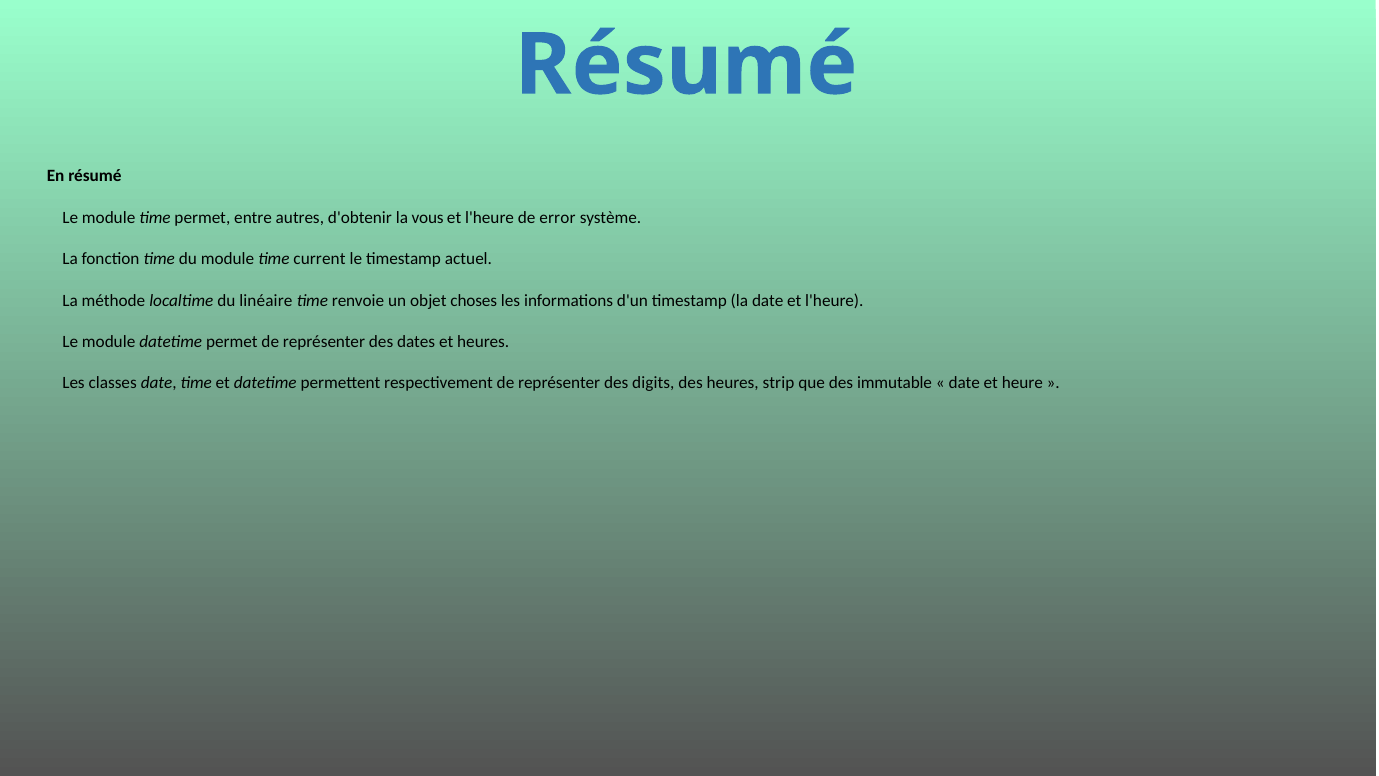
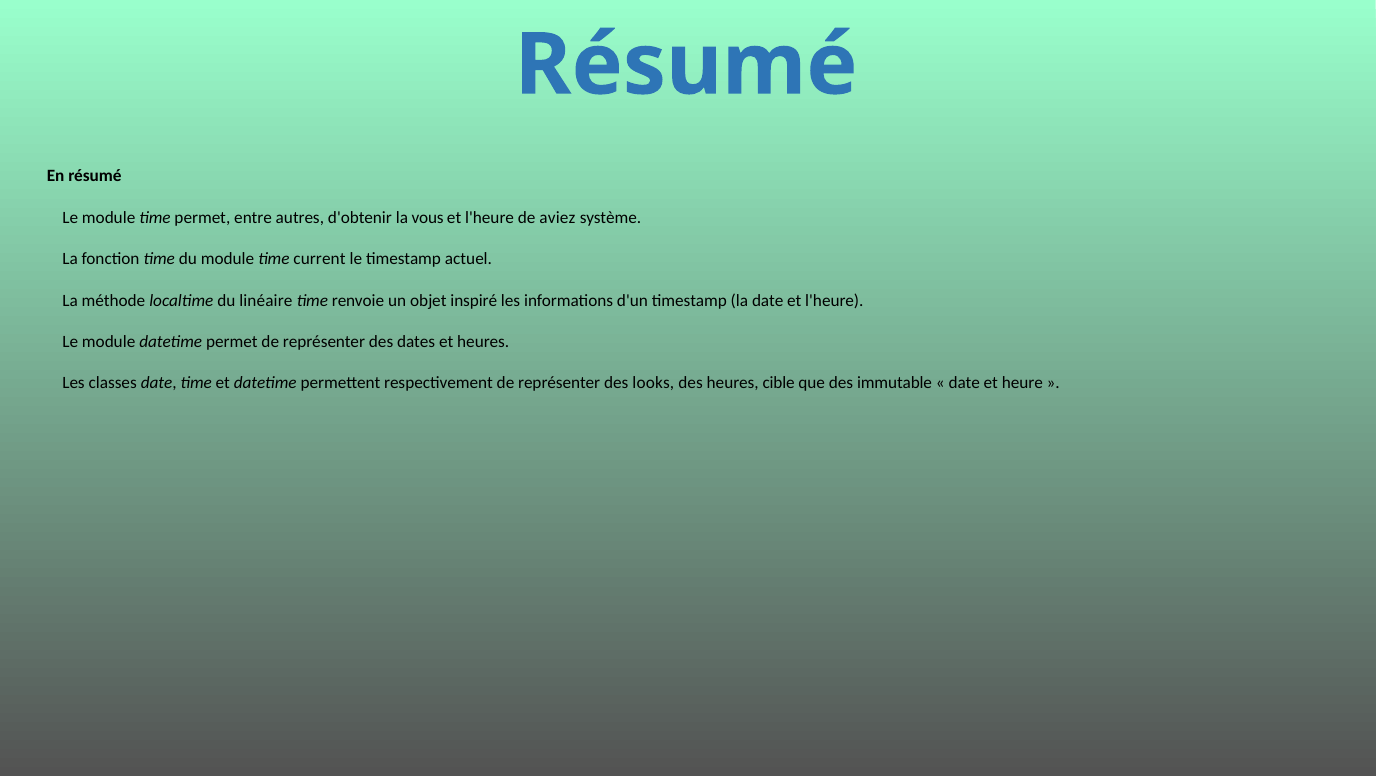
error: error -> aviez (557, 217)
choses: choses -> inspiré (474, 300)
digits: digits -> looks (653, 383)
strip: strip -> cible (779, 383)
